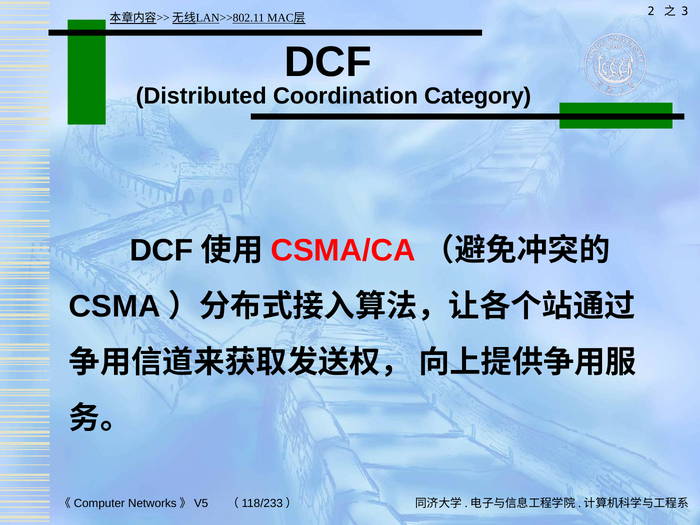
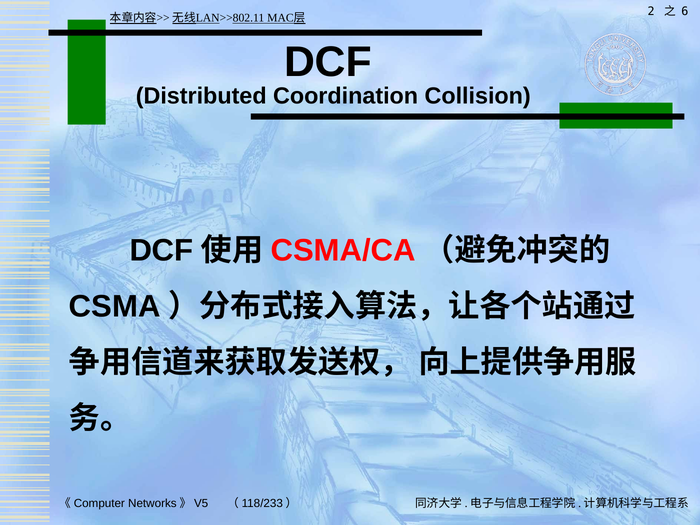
3: 3 -> 6 (685, 11)
Category: Category -> Collision (478, 96)
